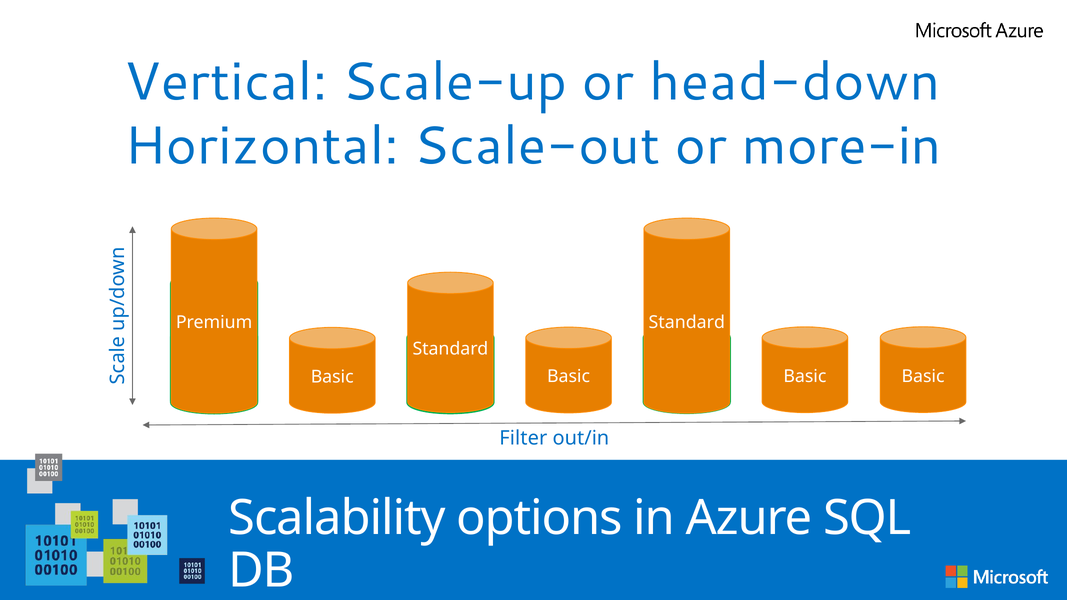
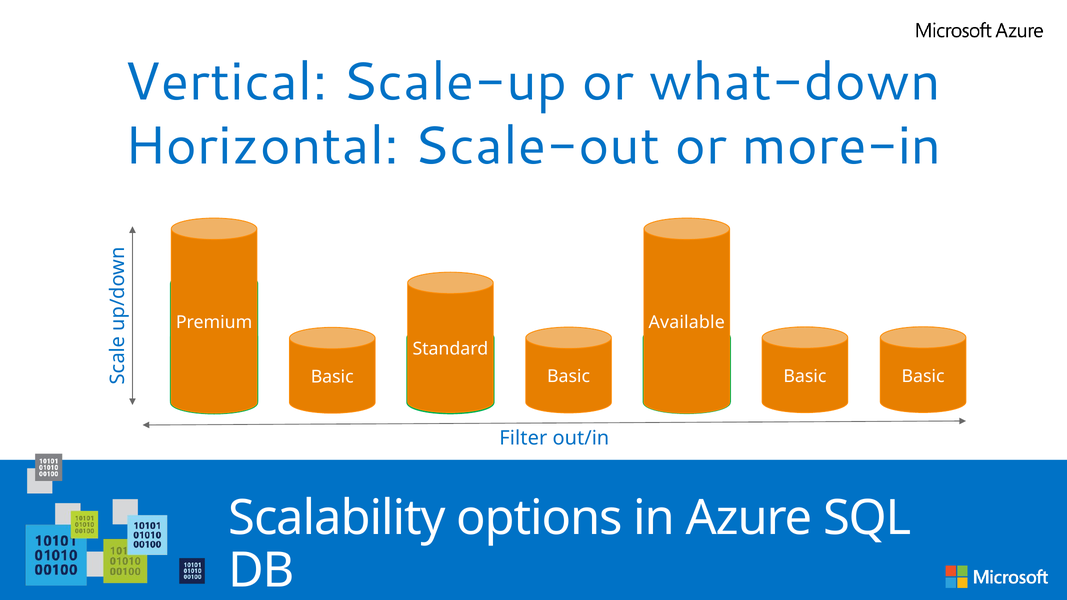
head-down: head-down -> what-down (795, 82)
Standard: Standard -> Available (687, 322)
